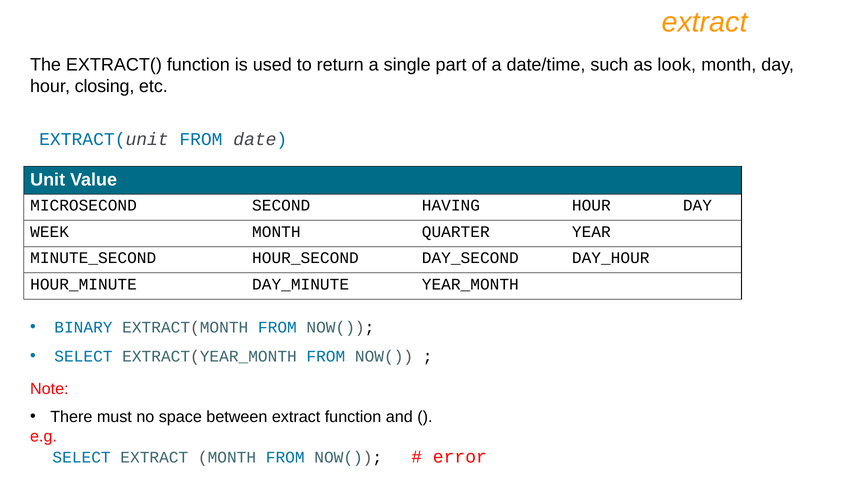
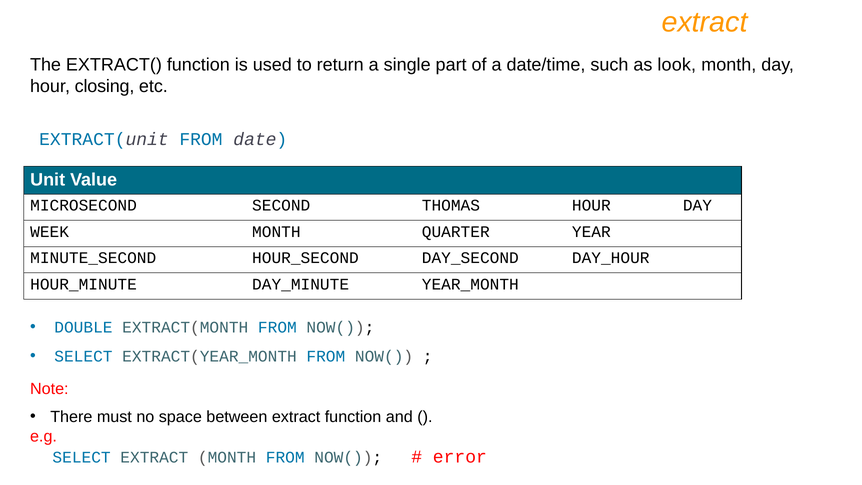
HAVING: HAVING -> THOMAS (451, 205)
BINARY: BINARY -> DOUBLE (83, 327)
